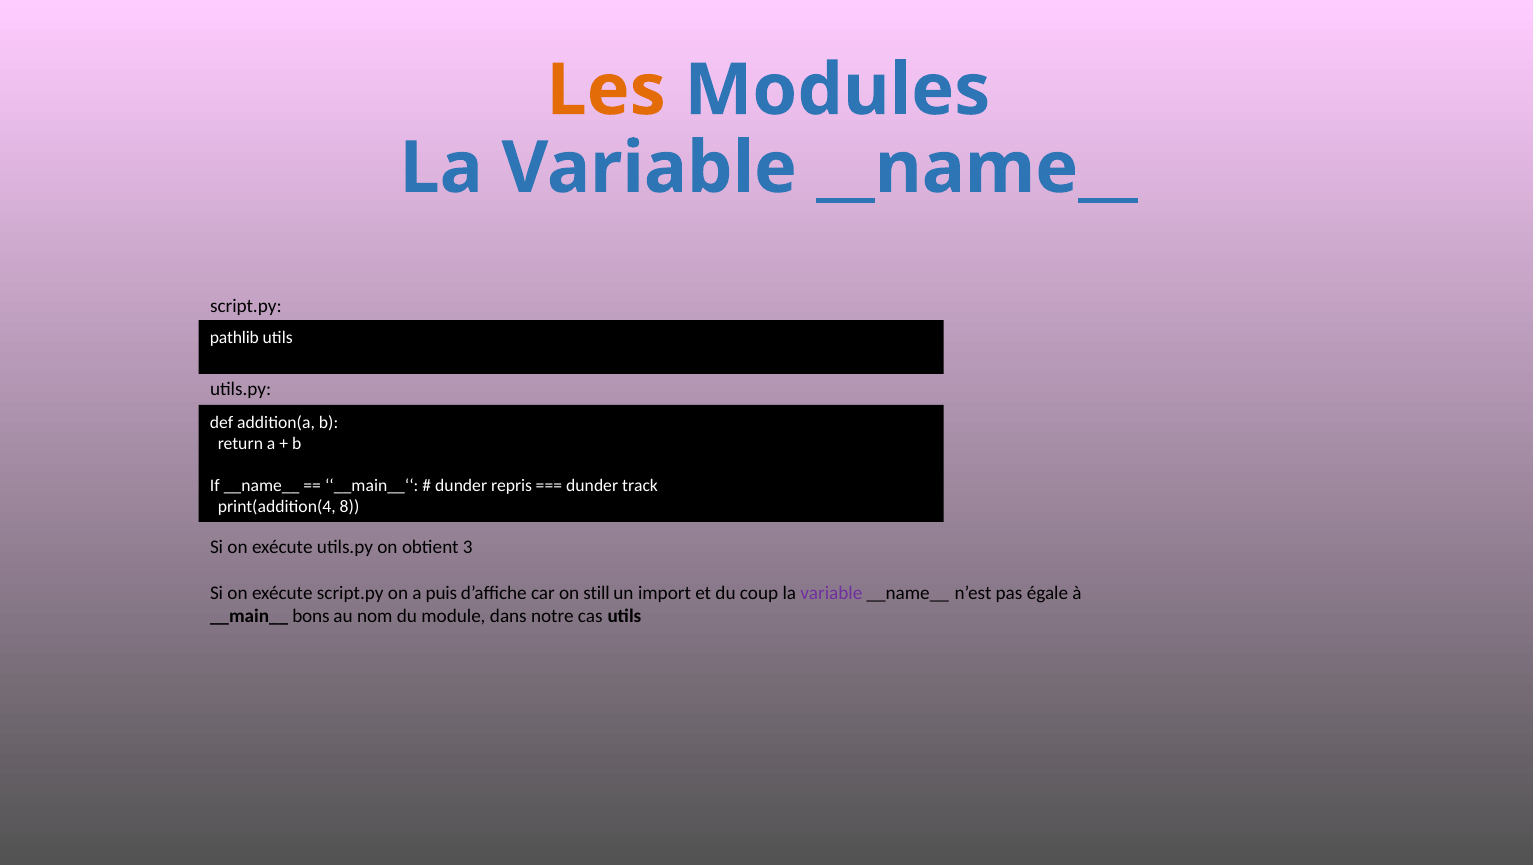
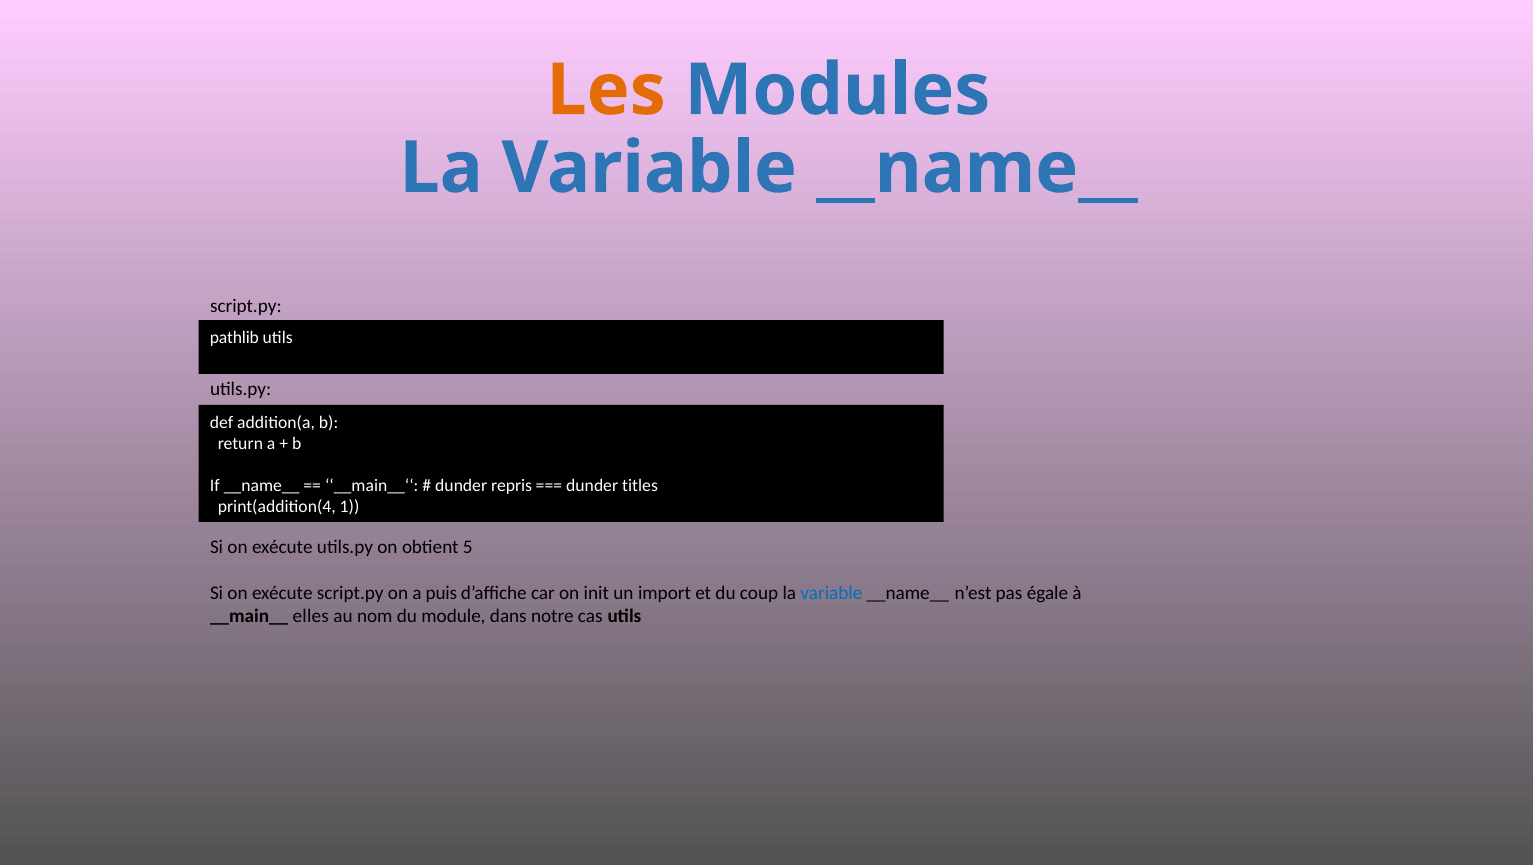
track: track -> titles (640, 486)
8: 8 -> 1 (350, 507)
3: 3 -> 5 (468, 547)
still: still -> init (596, 593)
variable colour: purple -> blue (831, 593)
bons: bons -> elles (311, 616)
